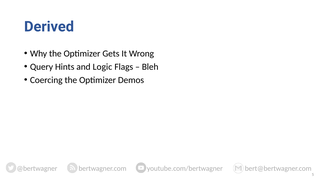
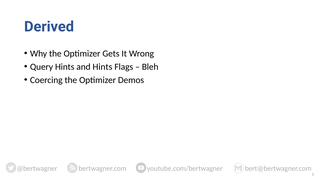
and Logic: Logic -> Hints (102, 67)
